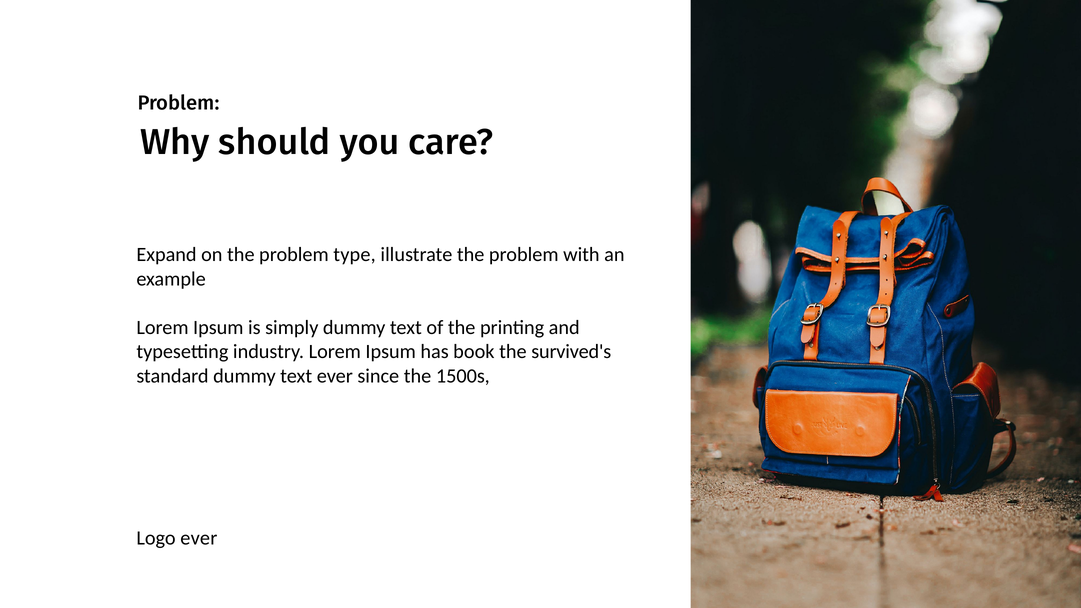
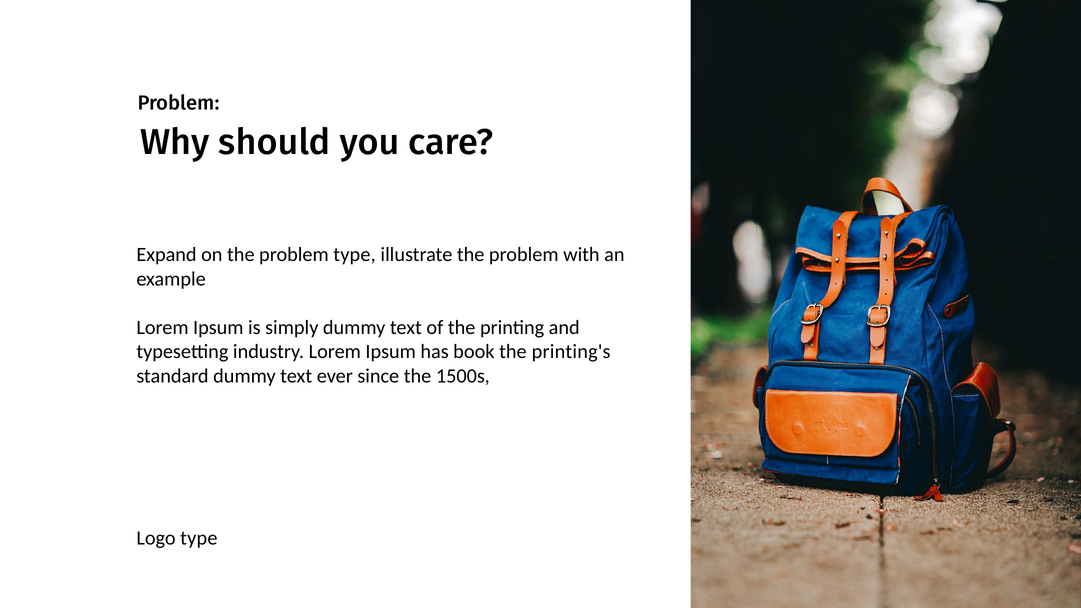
survived's: survived's -> printing's (571, 352)
Logo ever: ever -> type (199, 538)
